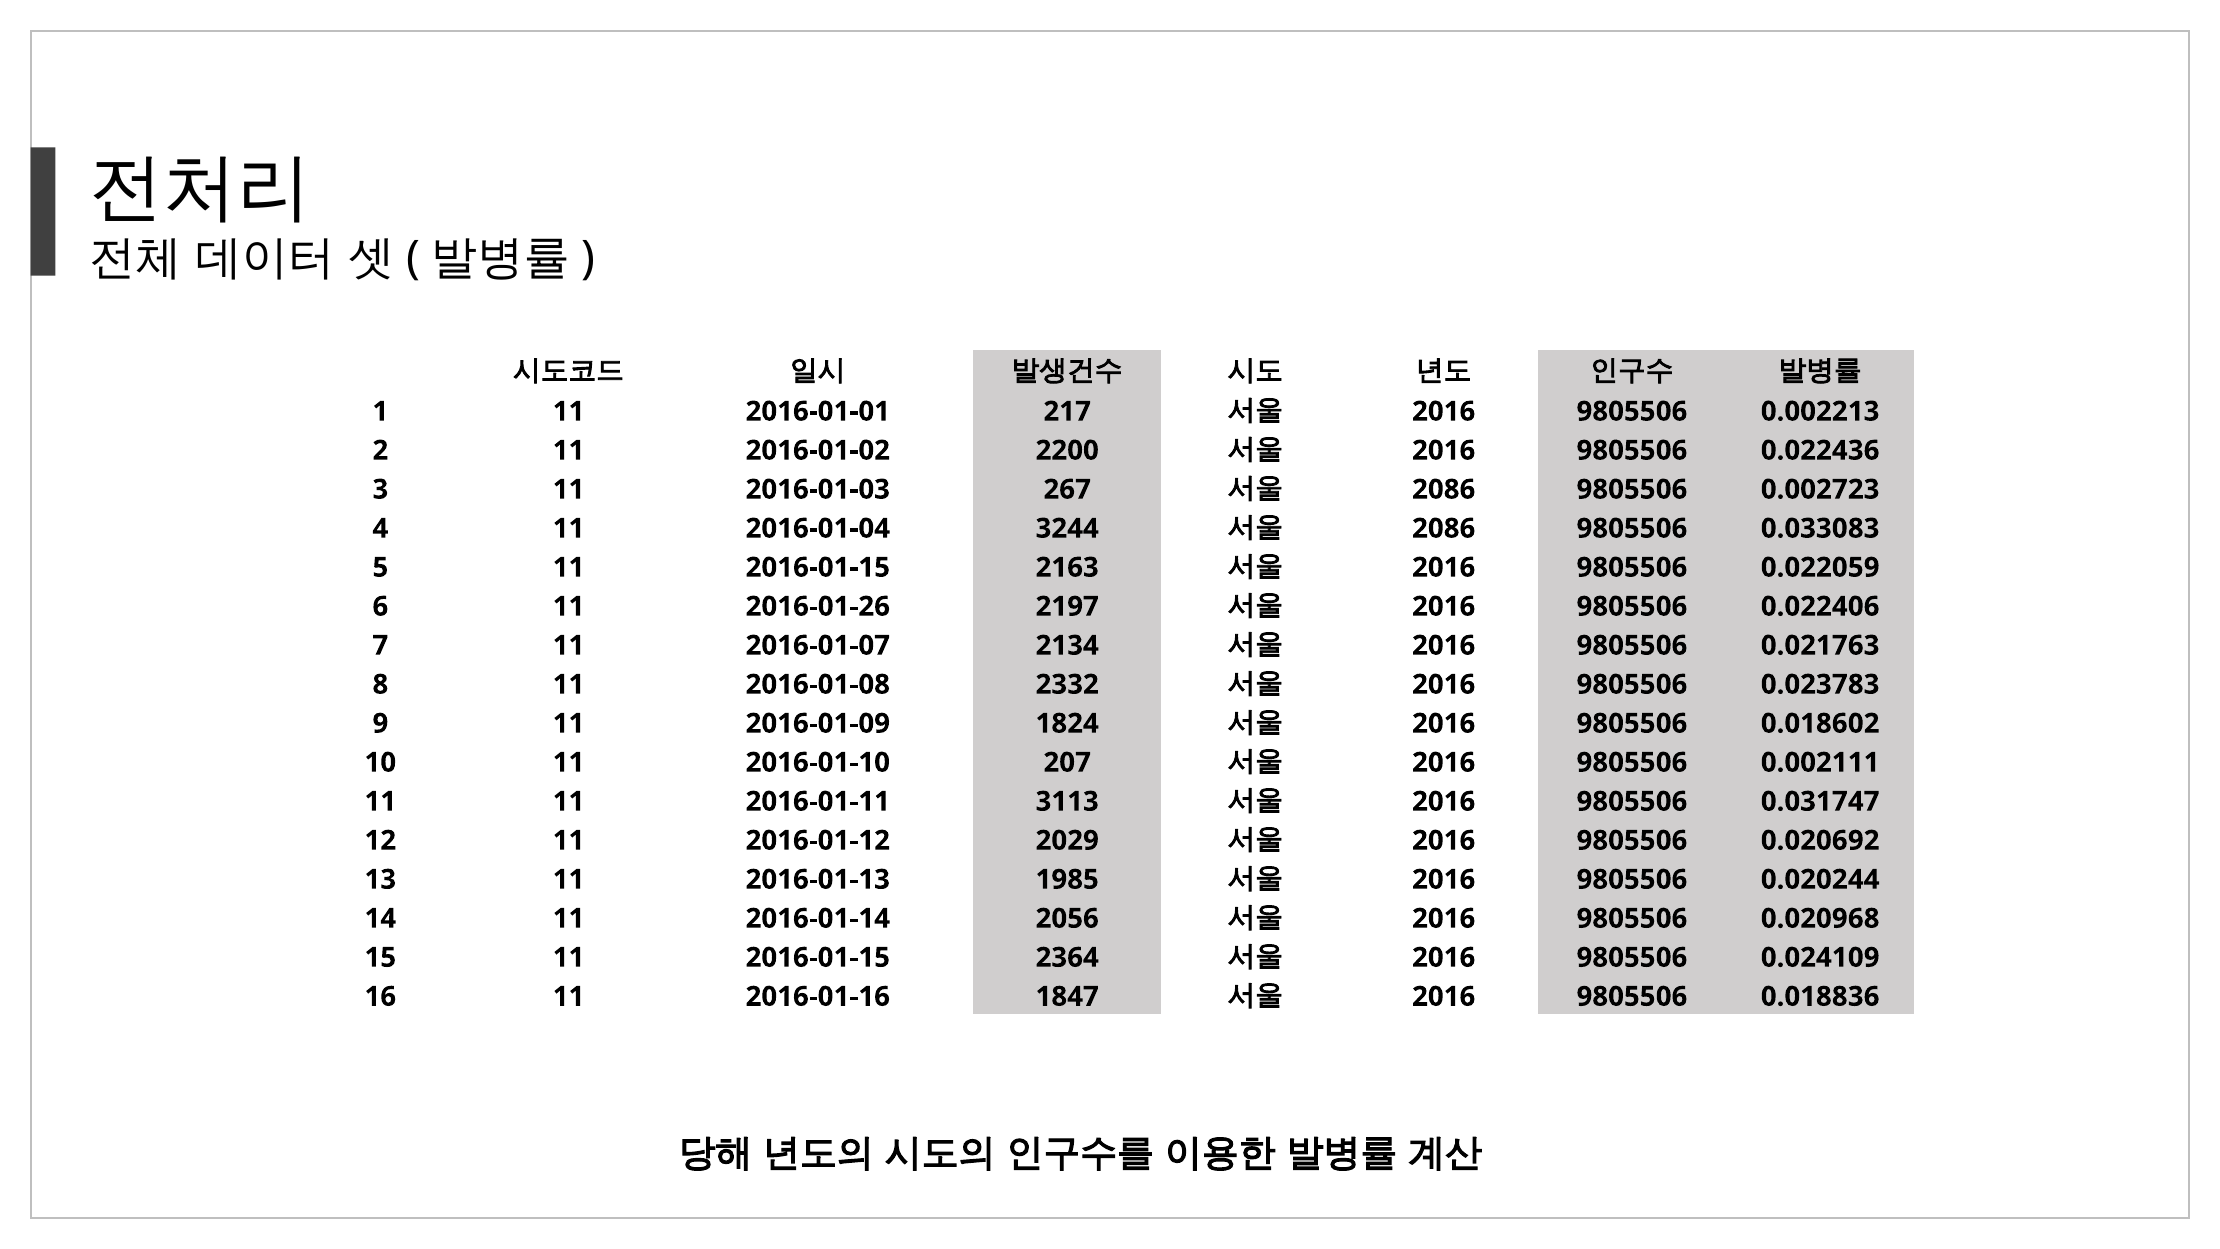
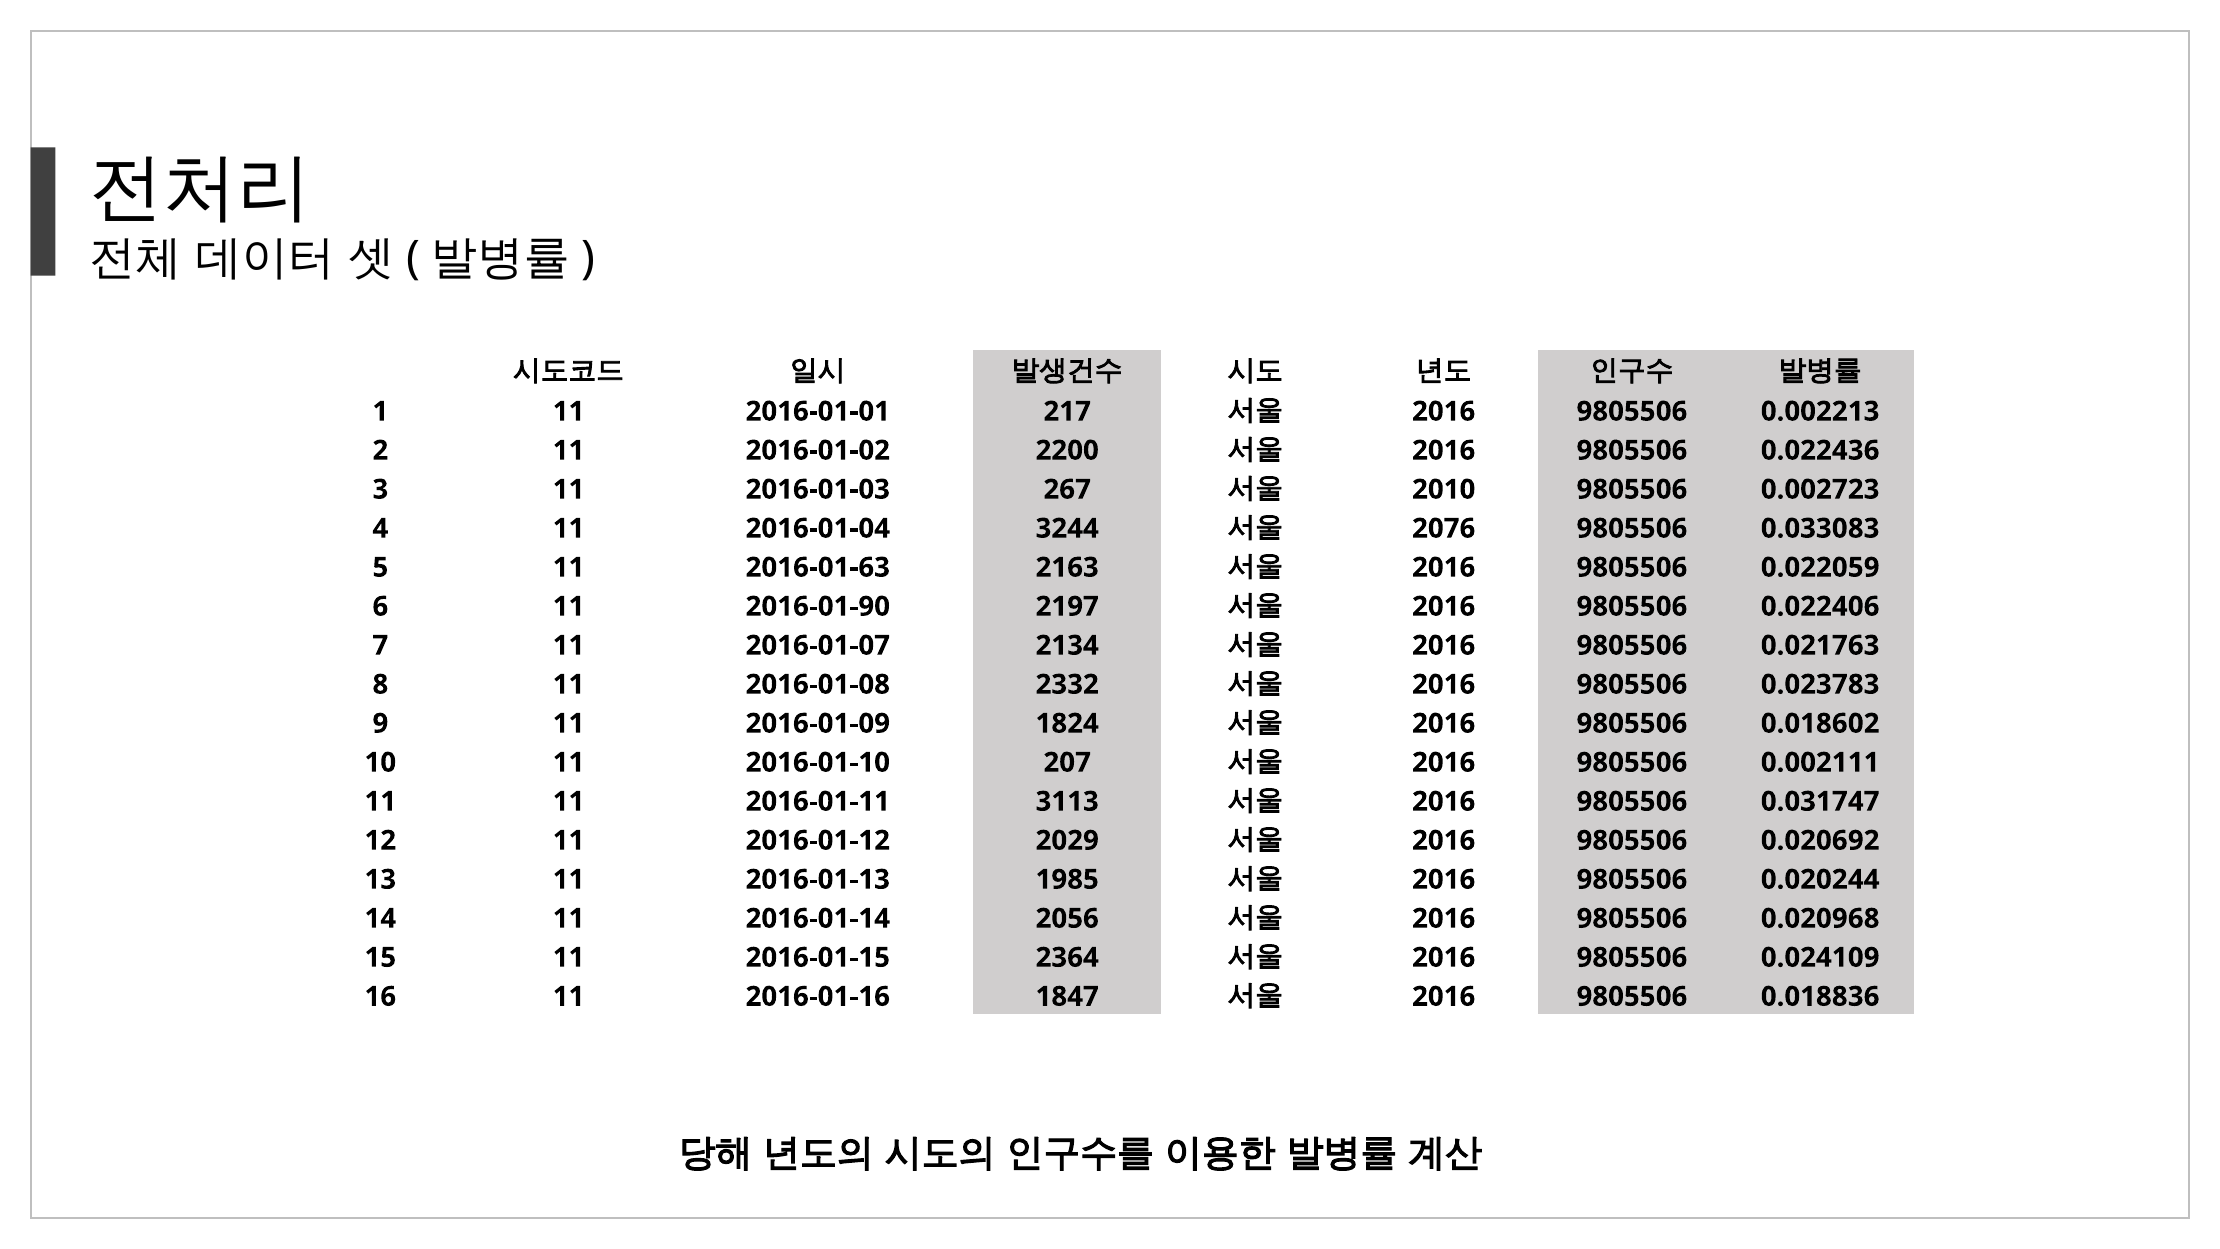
2086: 2086 -> 2010 (1444, 489)
2086: 2086 -> 2076 (1444, 528)
5 11 2016-01-15: 2016-01-15 -> 2016-01-63 (818, 567)
2016-01-26: 2016-01-26 -> 2016-01-90 (818, 606)
